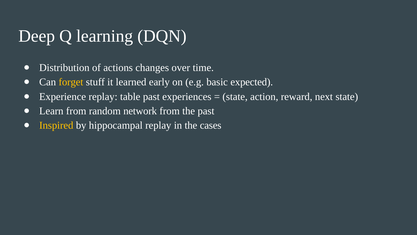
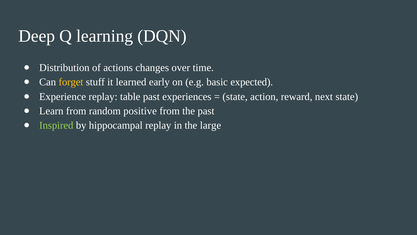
network: network -> positive (140, 111)
Inspired colour: yellow -> light green (56, 125)
cases: cases -> large (211, 125)
